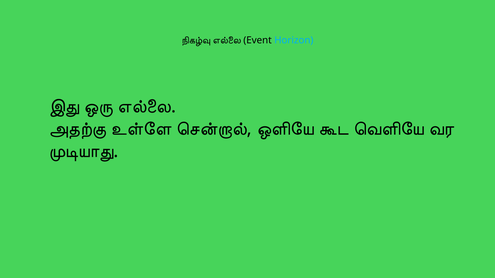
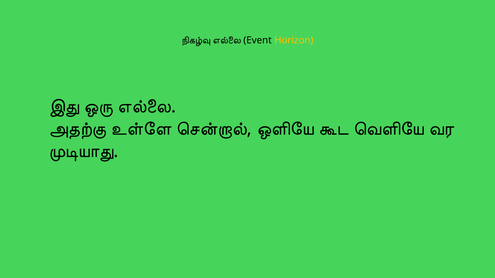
Horizon colour: light blue -> yellow (294, 40)
